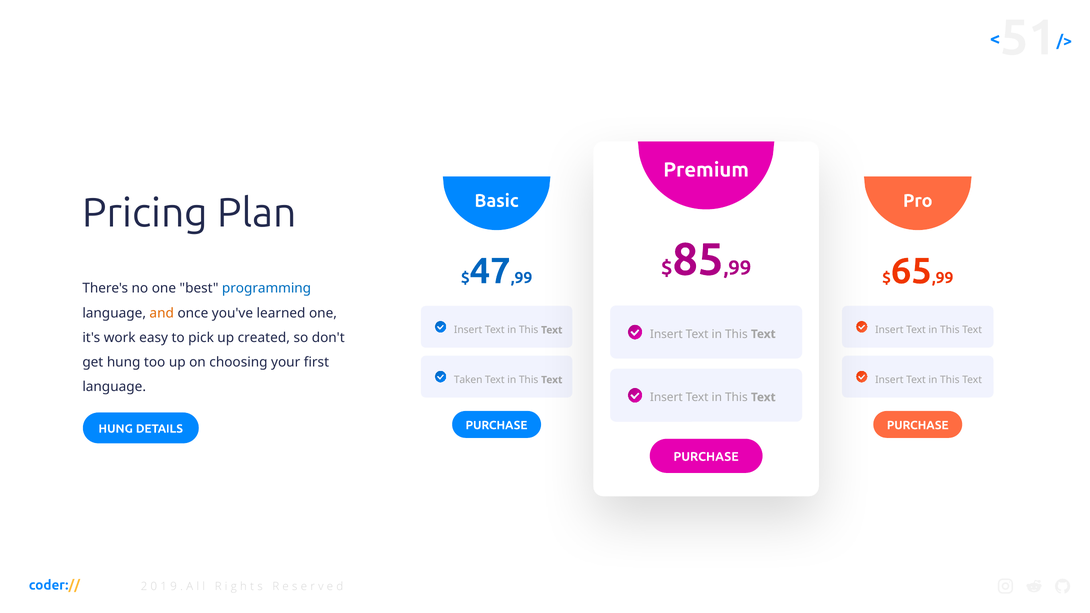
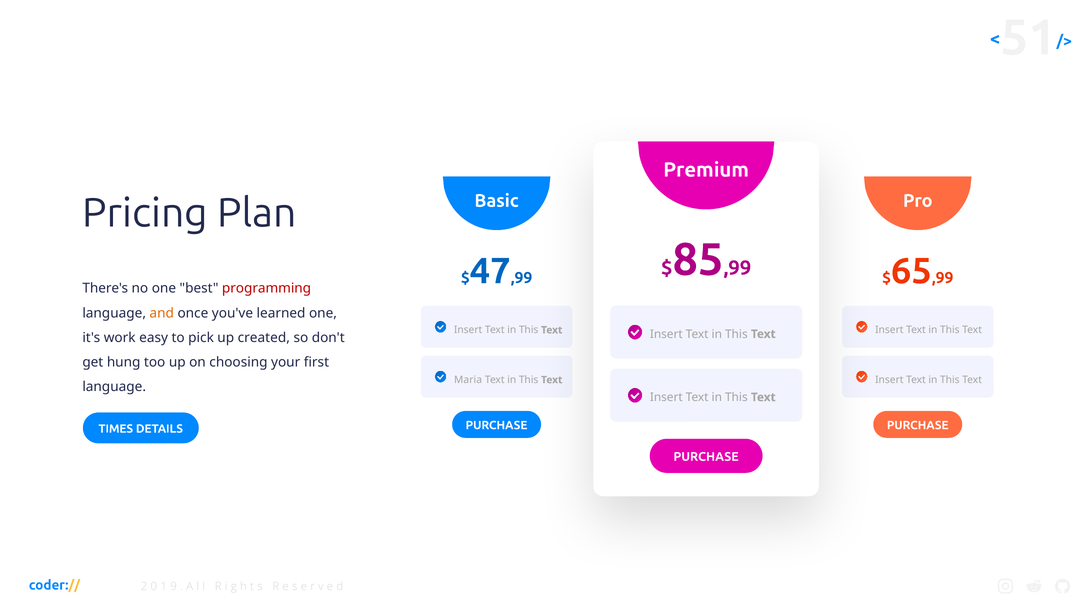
programming colour: blue -> red (267, 289)
Taken: Taken -> Maria (468, 380)
HUNG: HUNG -> TIMES (116, 429)
